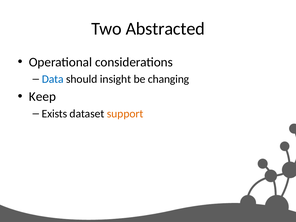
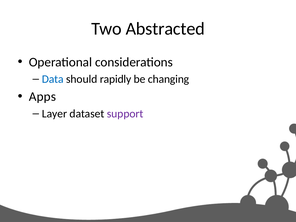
insight: insight -> rapidly (116, 79)
Keep: Keep -> Apps (42, 97)
Exists: Exists -> Layer (54, 114)
support colour: orange -> purple (125, 114)
